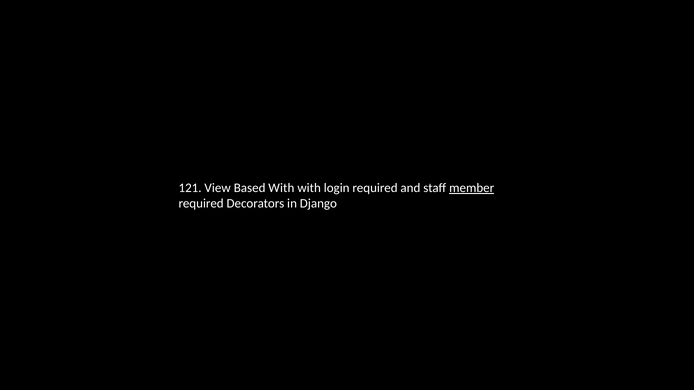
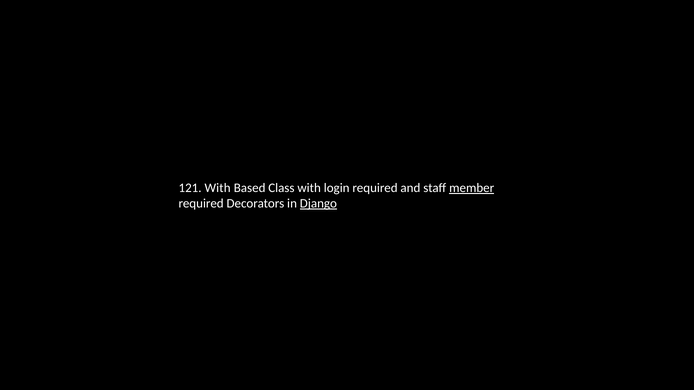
121 View: View -> With (218, 188)
Based With: With -> Class (281, 188)
Django underline: none -> present (318, 204)
